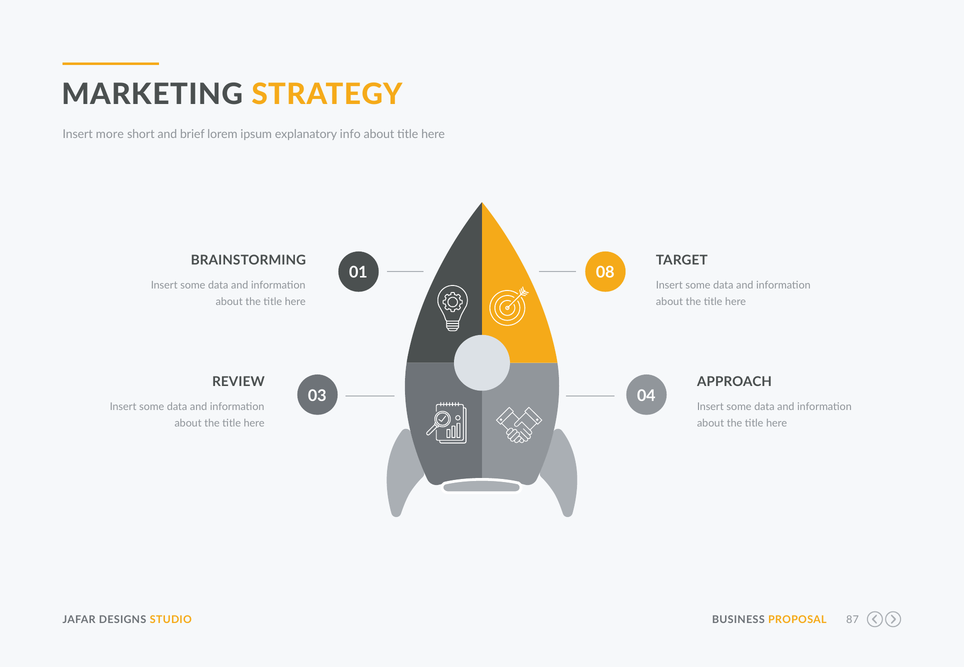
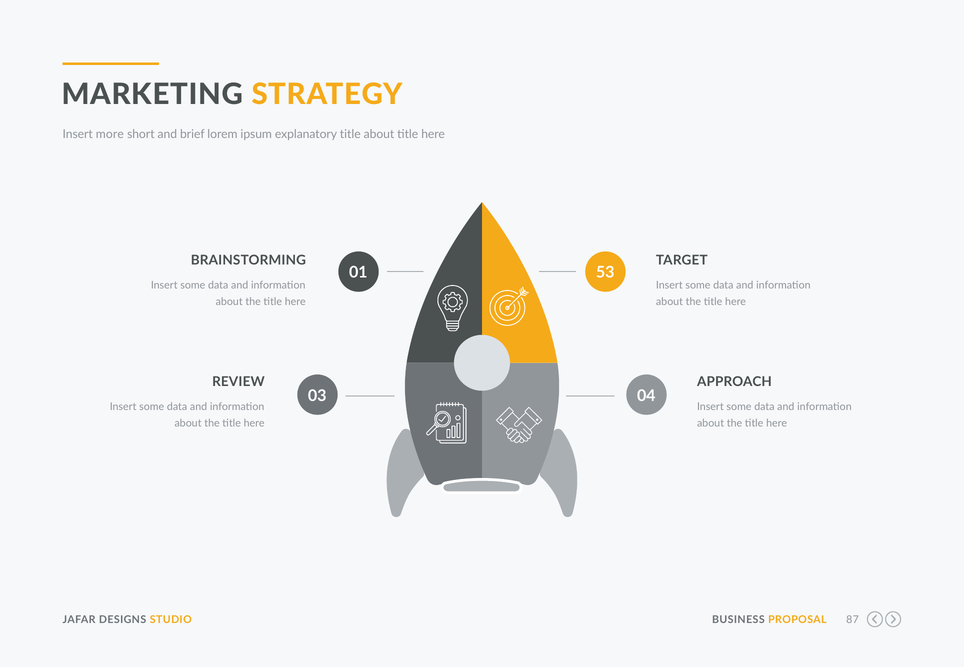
explanatory info: info -> title (350, 134)
08: 08 -> 53 (605, 273)
